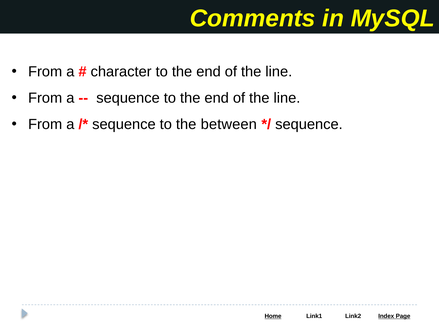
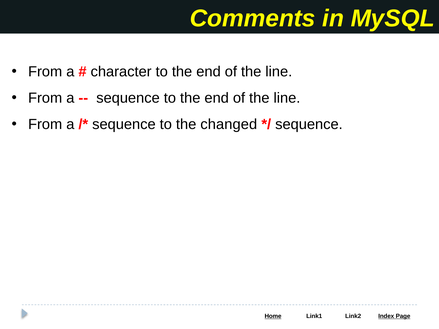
between: between -> changed (229, 125)
